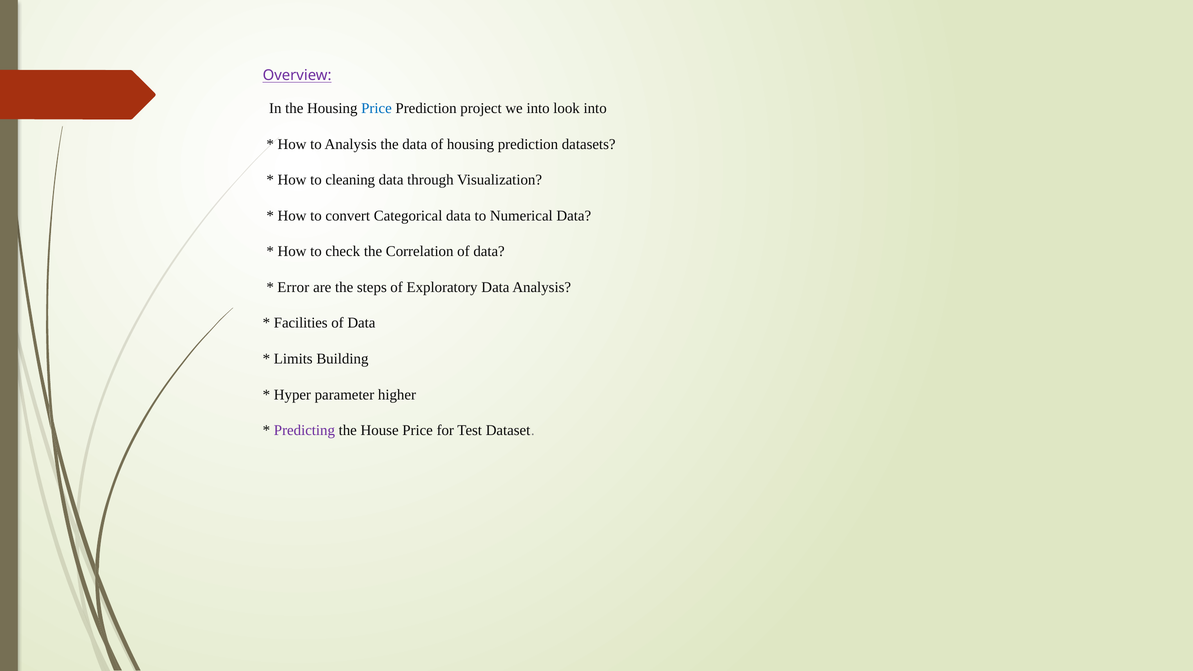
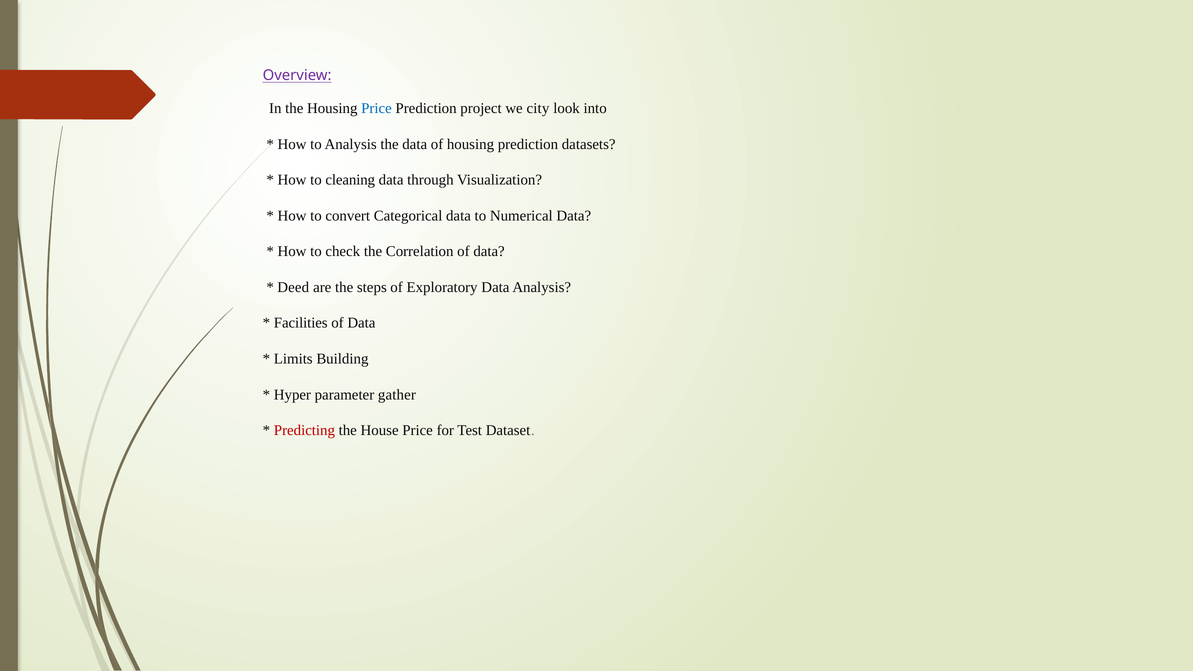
we into: into -> city (538, 108)
Error: Error -> Deed (293, 287)
higher: higher -> gather (397, 395)
Predicting colour: purple -> red (304, 430)
